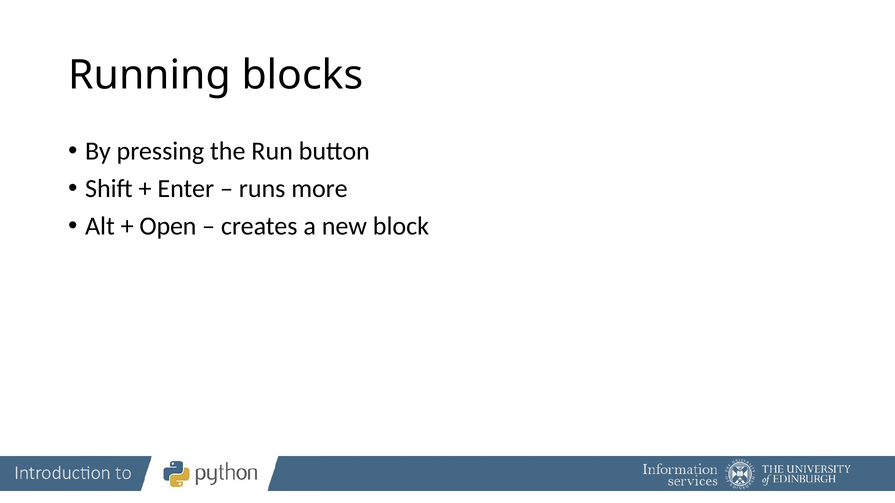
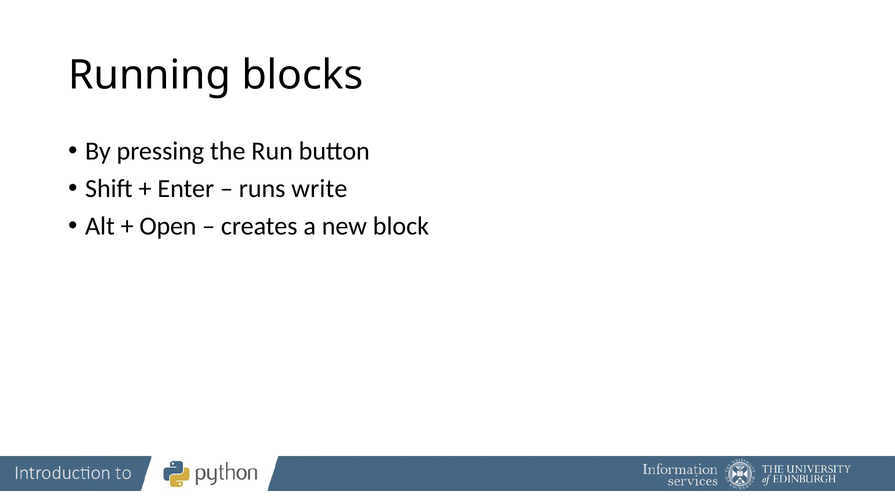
more: more -> write (319, 189)
